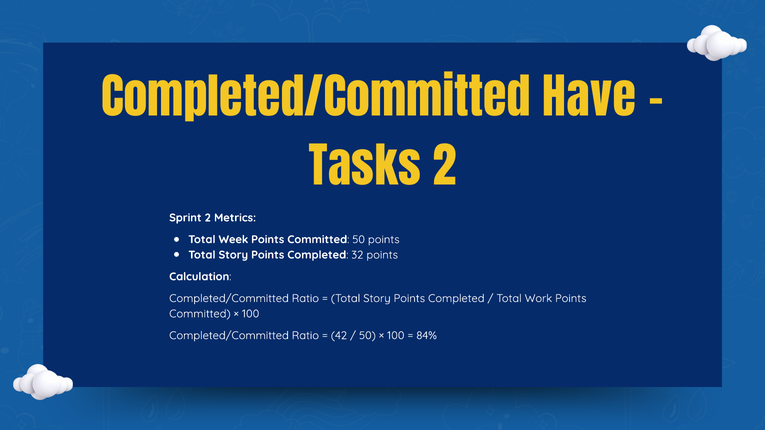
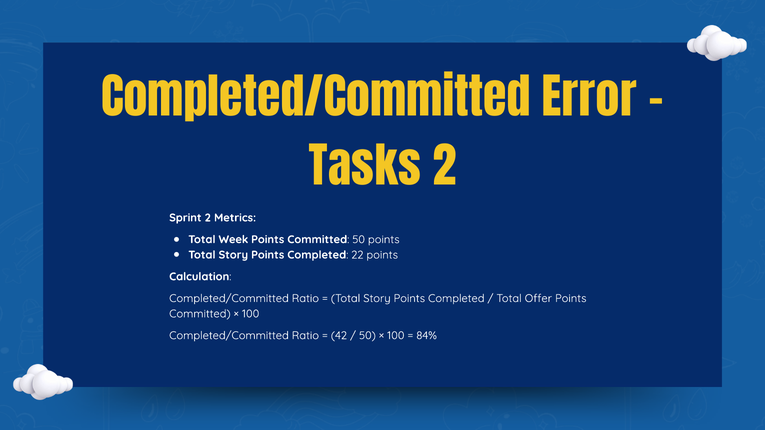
Have: Have -> Error (589, 100)
32: 32 -> 22 (357, 255)
Work: Work -> Offer (538, 299)
